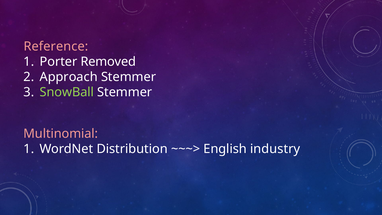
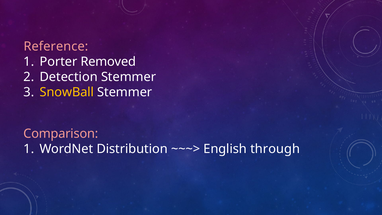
Approach: Approach -> Detection (69, 77)
SnowBall colour: light green -> yellow (67, 92)
Multinomial: Multinomial -> Comparison (61, 134)
industry: industry -> through (275, 149)
